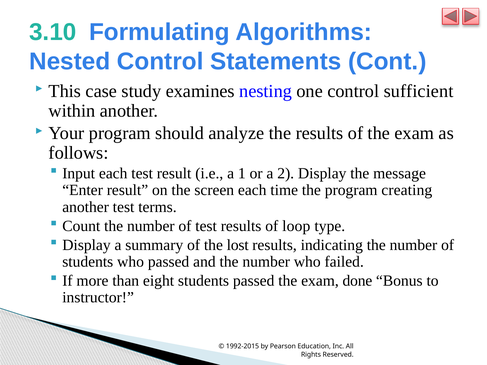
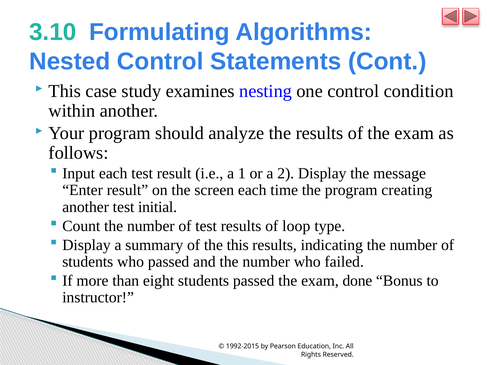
sufficient: sufficient -> condition (419, 91)
terms: terms -> initial (158, 207)
the lost: lost -> this (238, 245)
